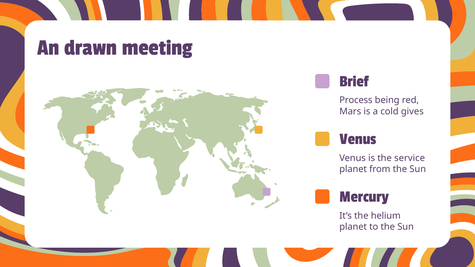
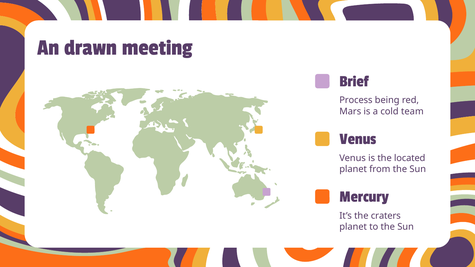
gives: gives -> team (412, 111)
service: service -> located (410, 158)
helium: helium -> craters (386, 216)
